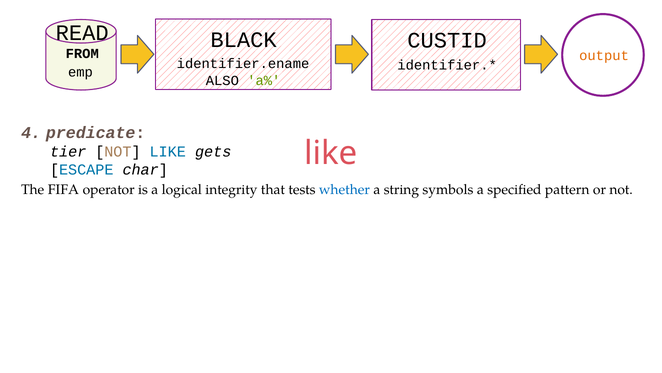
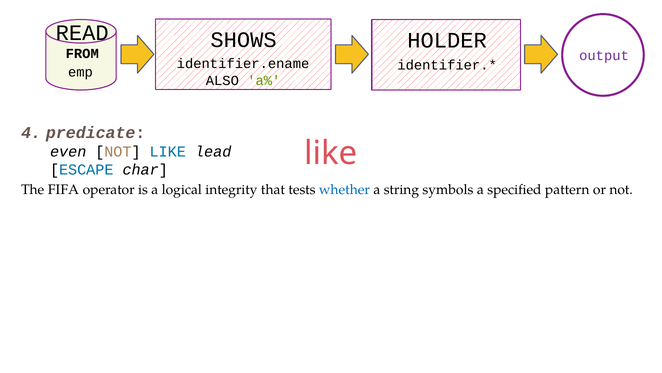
BLACK: BLACK -> SHOWS (244, 40)
CUSTID: CUSTID -> HOLDER (447, 40)
output colour: orange -> purple (604, 56)
tier: tier -> even (68, 151)
gets: gets -> lead (213, 151)
